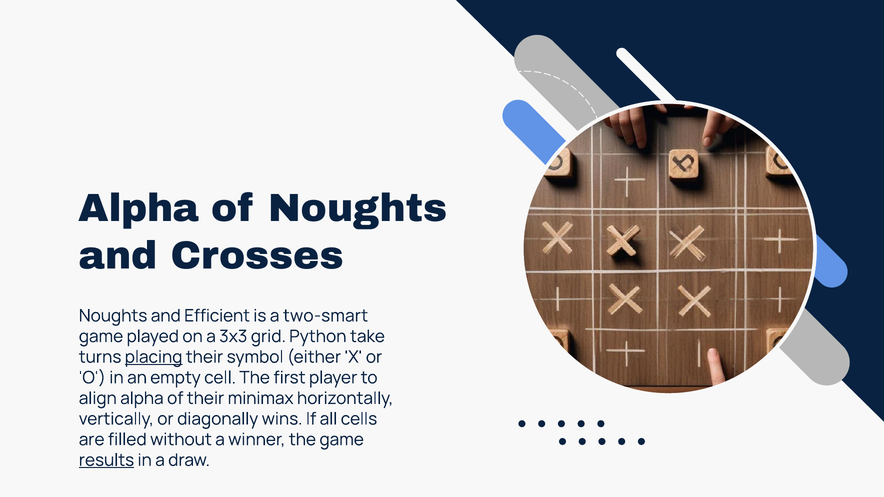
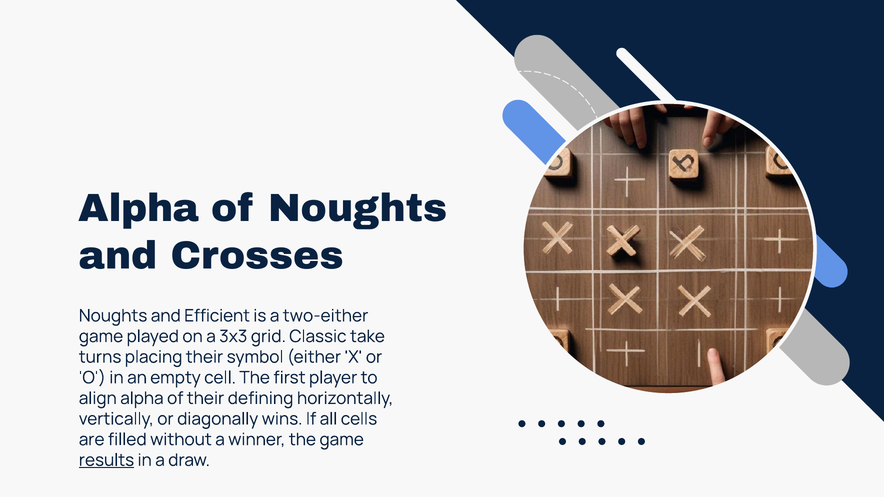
two-smart: two-smart -> two-either (326, 316)
Python: Python -> Classic (318, 337)
placing underline: present -> none (154, 357)
minimax: minimax -> defining (261, 398)
